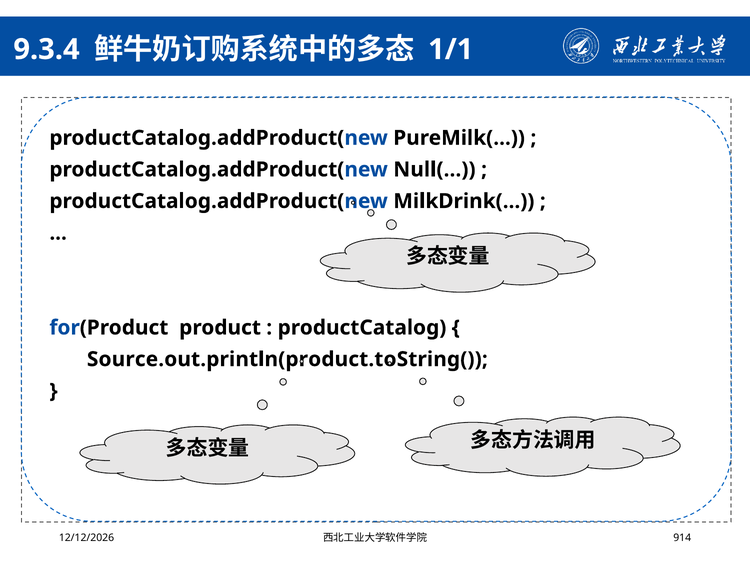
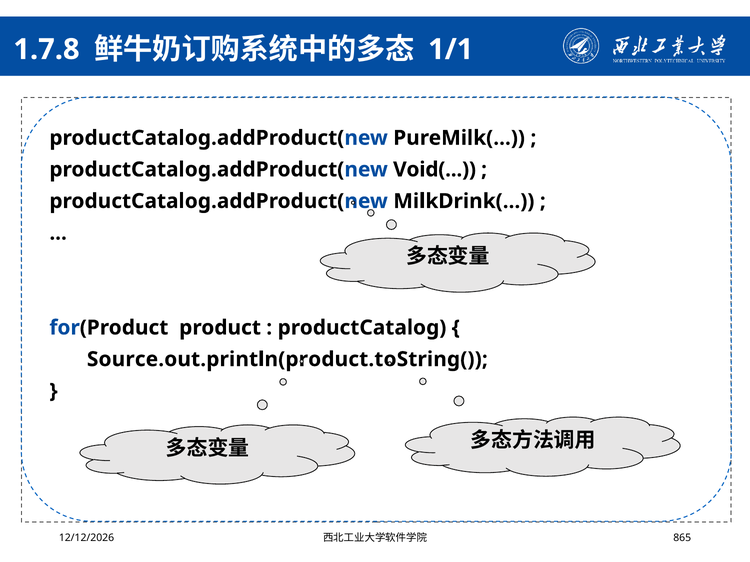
9.3.4: 9.3.4 -> 1.7.8 (46, 49)
Null(: Null( -> Void( (435, 170)
914: 914 -> 865 (682, 538)
